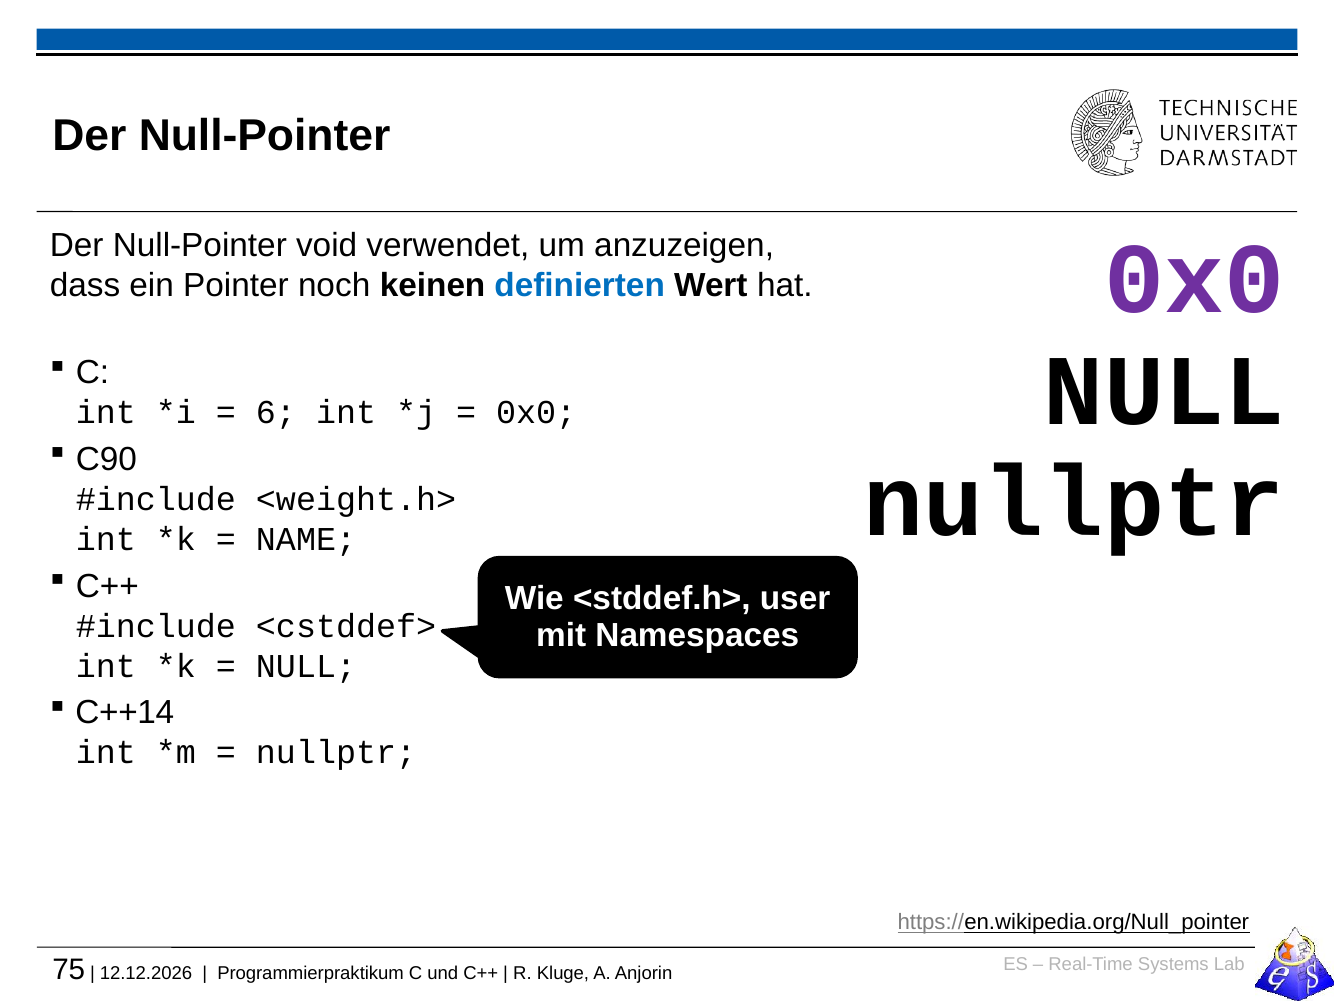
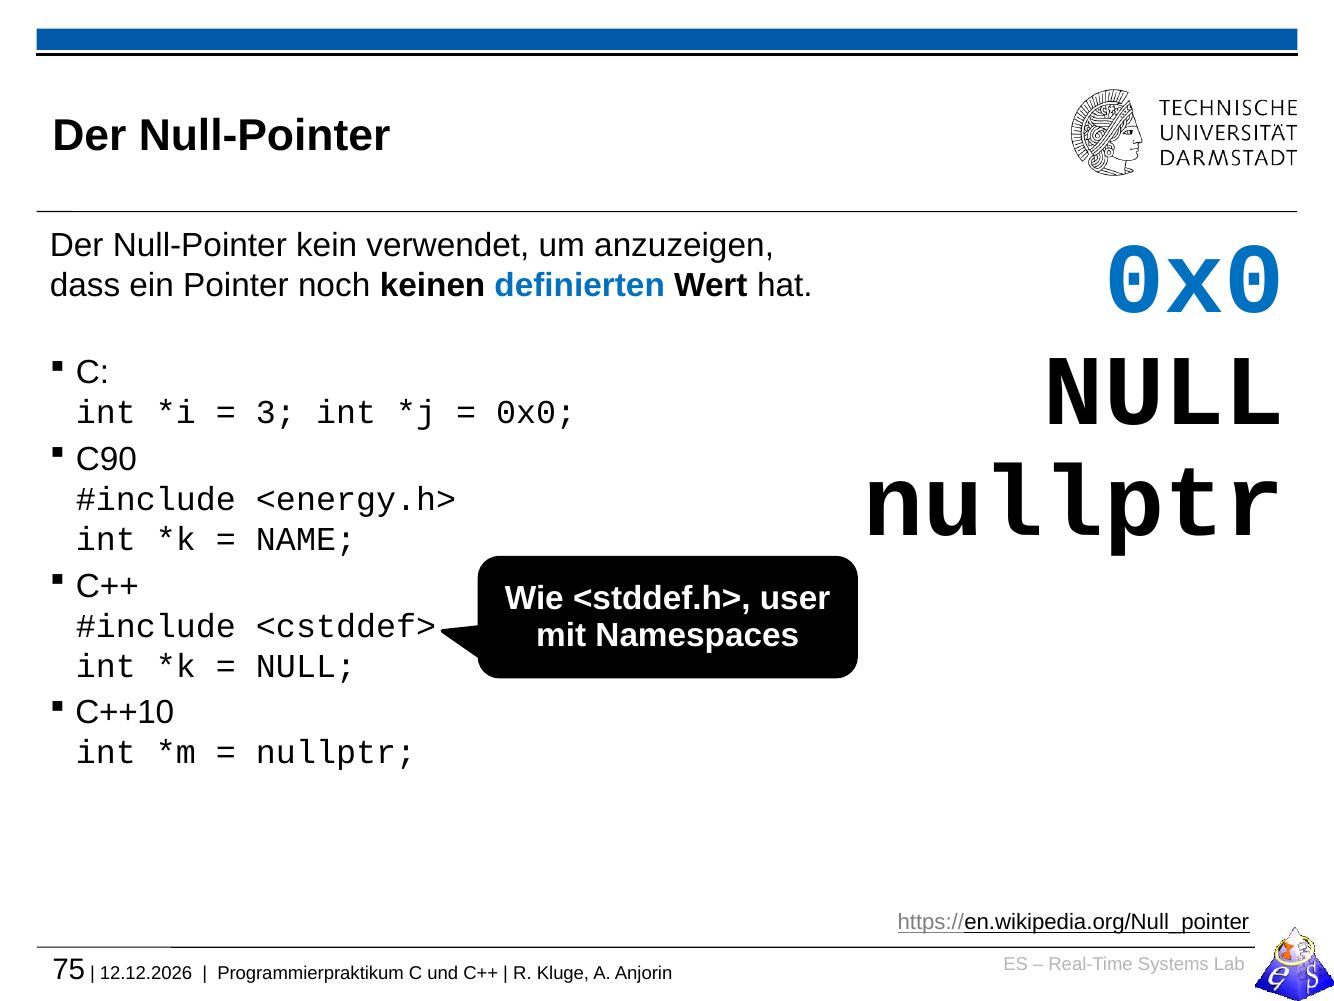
void: void -> kein (327, 246)
0x0 colour: purple -> blue (1194, 279)
6: 6 -> 3 (276, 412)
<weight.h>: <weight.h> -> <energy.h> (356, 499)
C++14: C++14 -> C++10 (125, 712)
